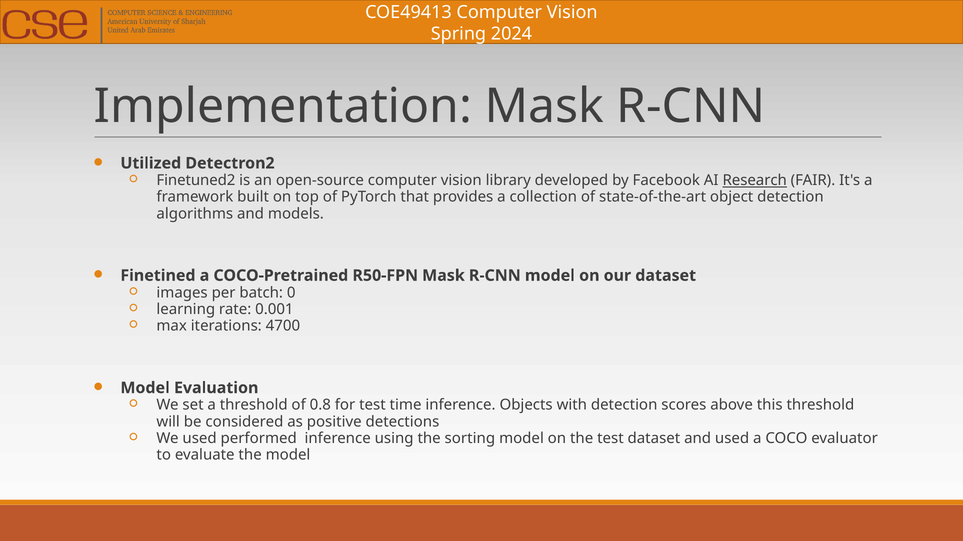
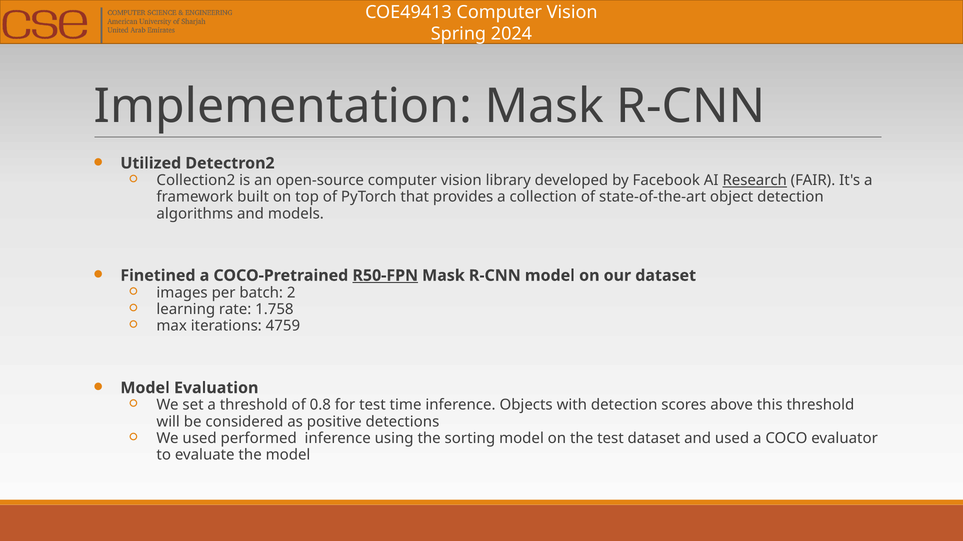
Finetuned2: Finetuned2 -> Collection2 (196, 181)
R50-FPN underline: none -> present (385, 276)
0: 0 -> 2 (291, 293)
0.001: 0.001 -> 1.758 (274, 310)
4700: 4700 -> 4759 (283, 326)
